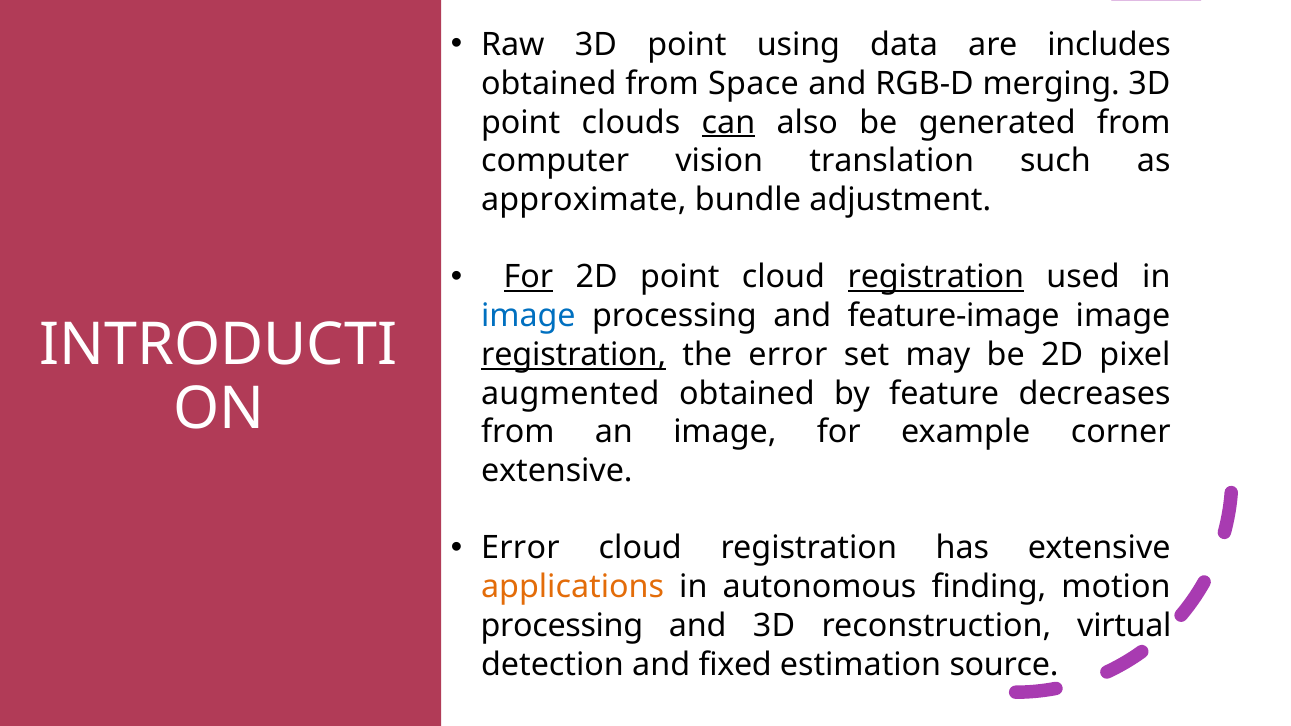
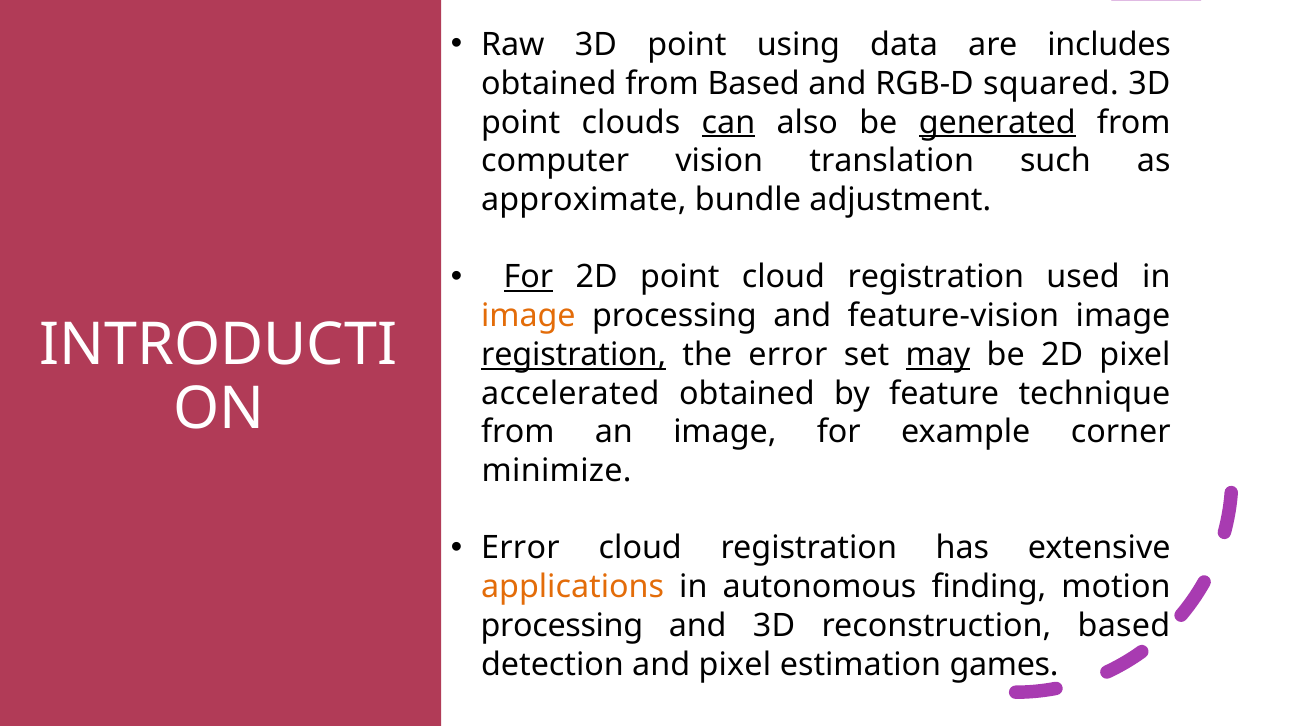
from Space: Space -> Based (754, 84)
merging: merging -> squared (1051, 84)
generated underline: none -> present (997, 122)
registration underline: present -> none (936, 277)
image colour: blue -> orange (528, 316)
feature-image: feature-image -> feature-vision (953, 316)
may underline: none -> present (938, 355)
augmented: augmented -> accelerated (570, 393)
decreases: decreases -> technique (1094, 393)
extensive: extensive -> minimize (557, 471)
reconstruction virtual: virtual -> based (1124, 626)
and fixed: fixed -> pixel (735, 665)
source: source -> games (1004, 665)
